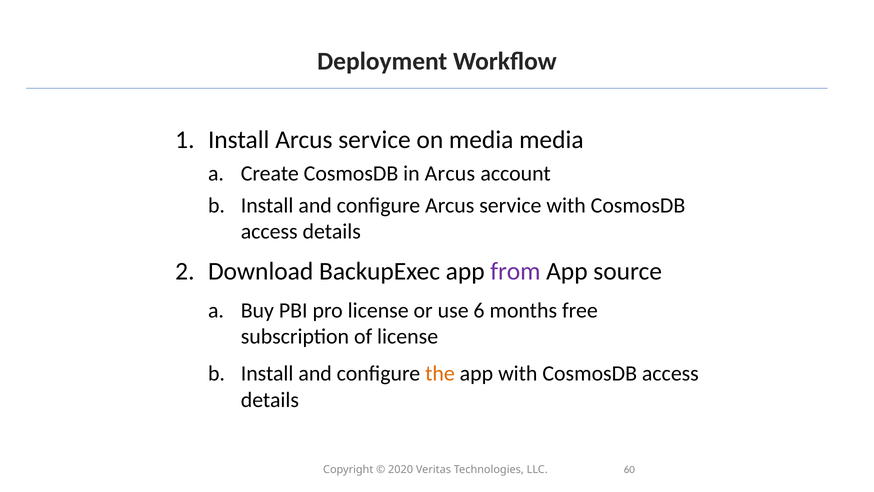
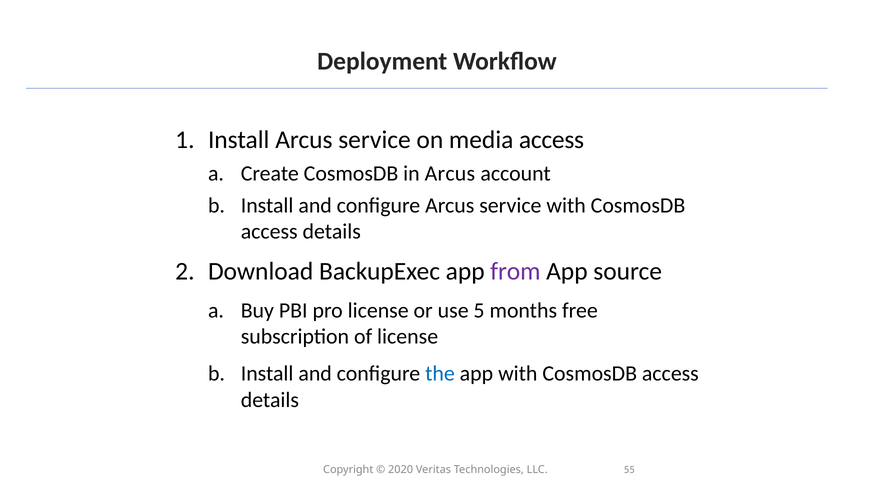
media media: media -> access (552, 140)
6: 6 -> 5 (479, 310)
the colour: orange -> blue (440, 374)
60: 60 -> 55 (629, 470)
